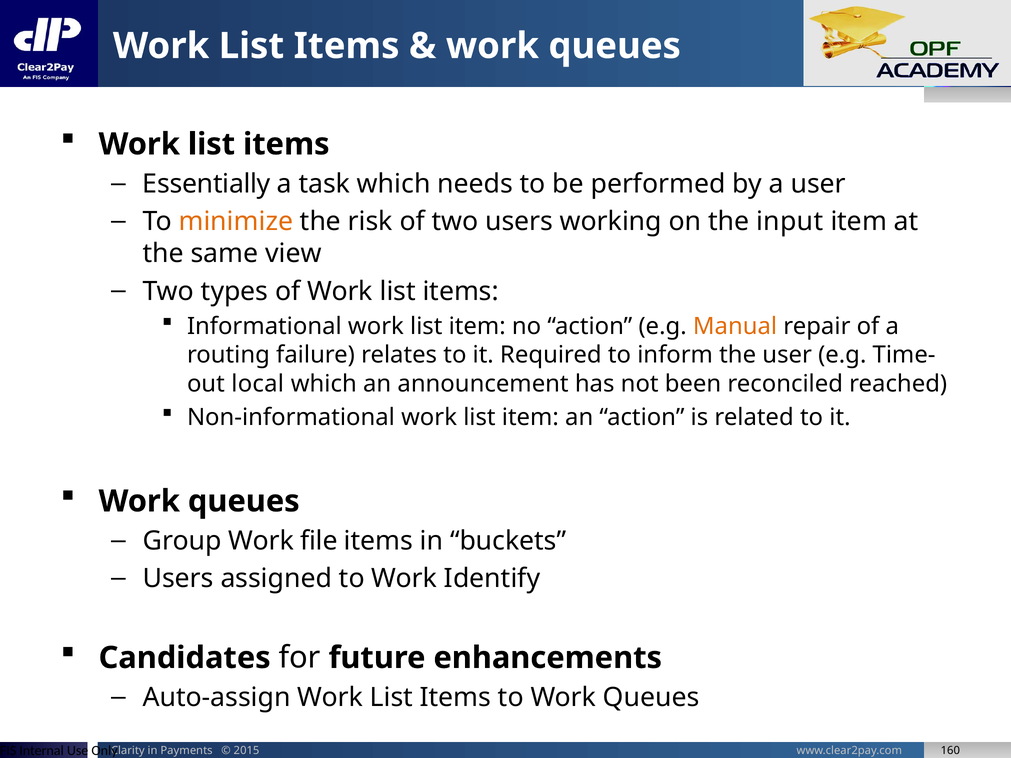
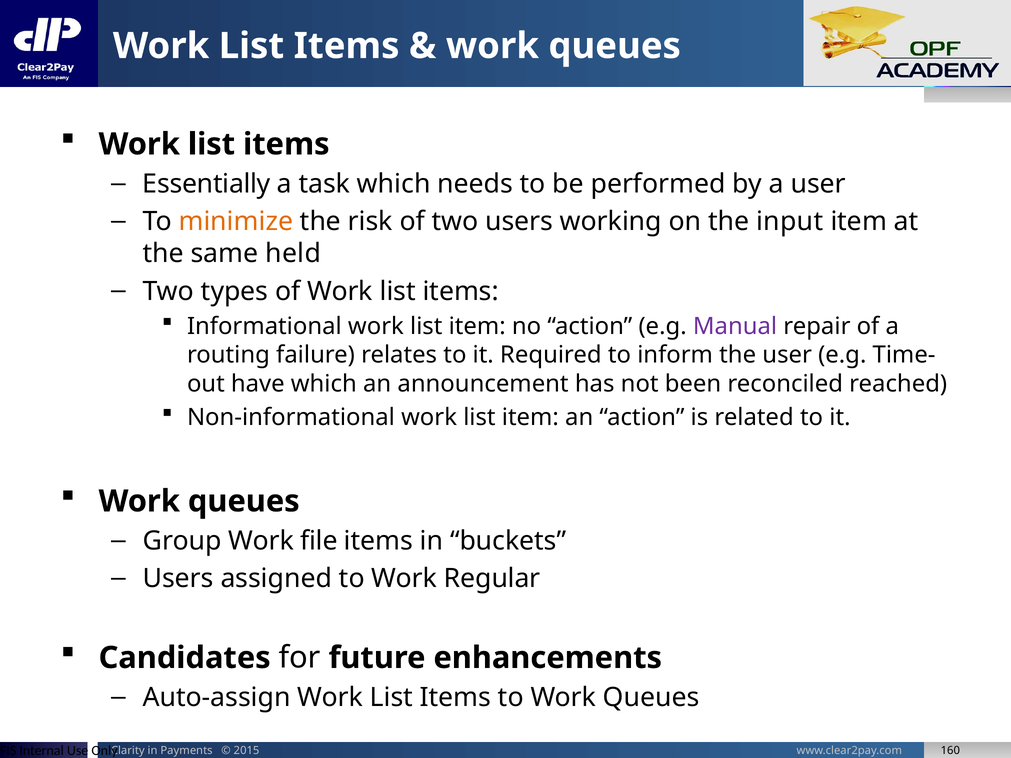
view: view -> held (293, 254)
Manual colour: orange -> purple (735, 327)
local: local -> have (258, 384)
Identify: Identify -> Regular (492, 579)
